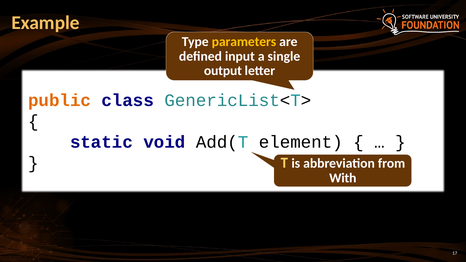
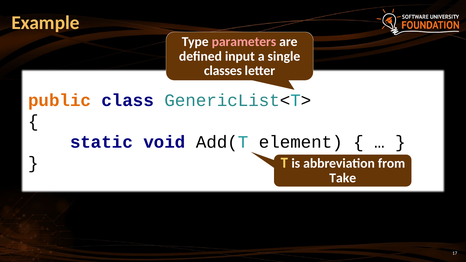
parameters colour: yellow -> pink (244, 42)
output: output -> classes (223, 71)
With: With -> Take (343, 178)
